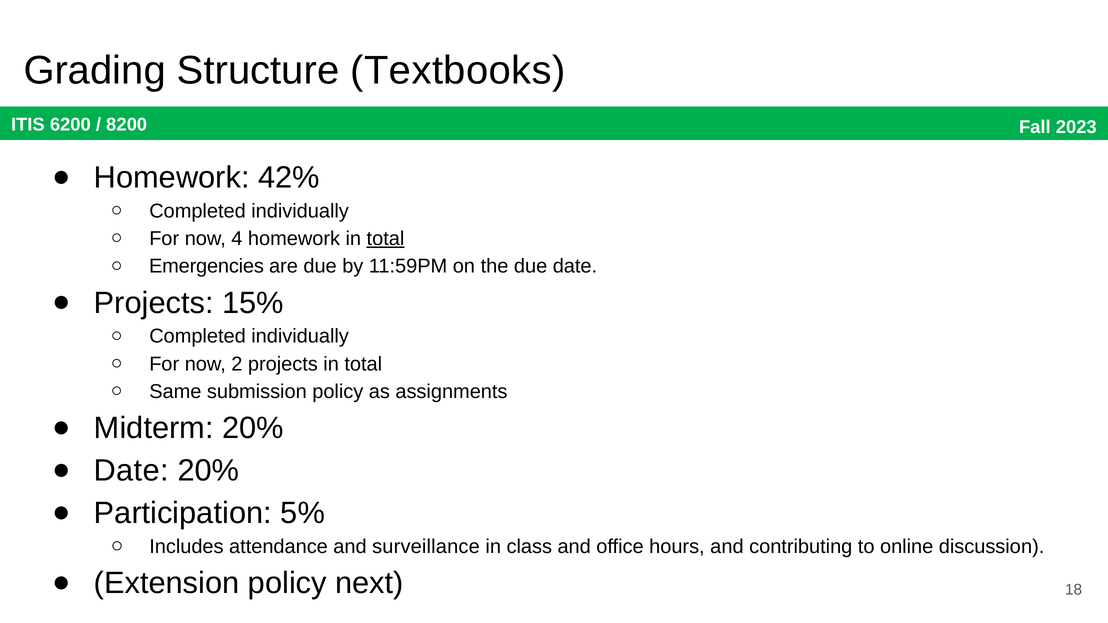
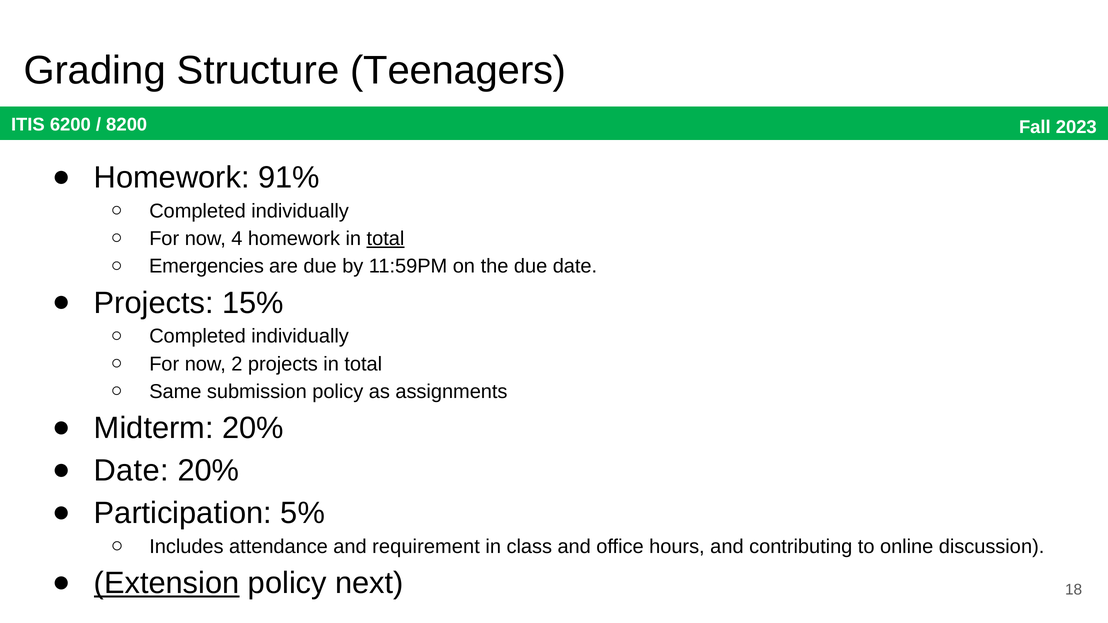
Textbooks: Textbooks -> Teenagers (458, 71)
42%: 42% -> 91% (289, 178)
surveillance: surveillance -> requirement (426, 547)
Extension underline: none -> present (167, 584)
